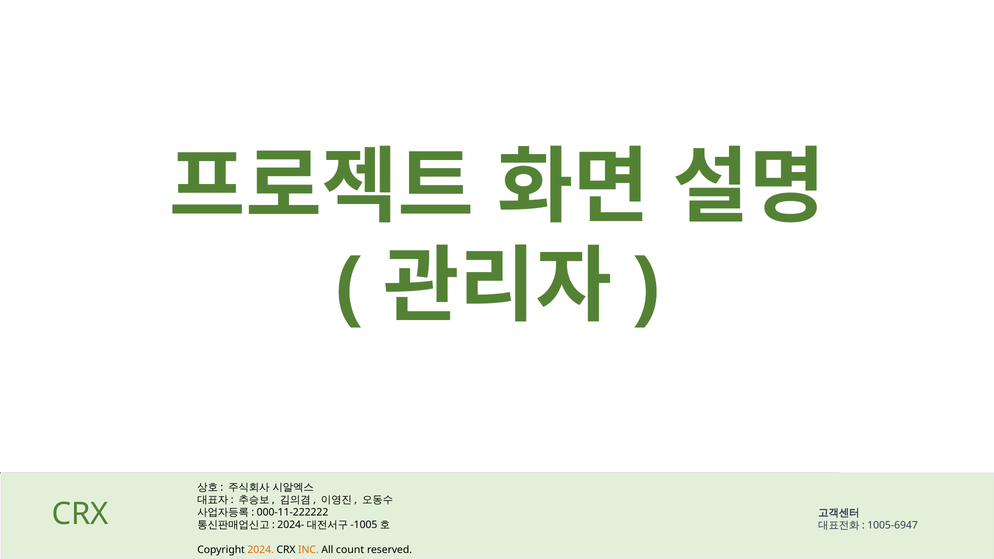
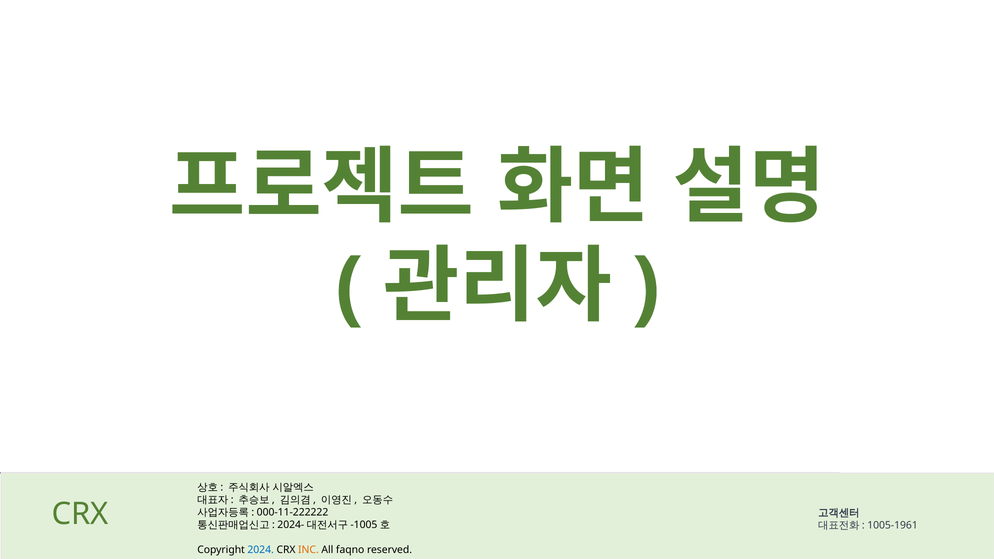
1005-6947: 1005-6947 -> 1005-1961 (893, 525)
2024 colour: orange -> blue (261, 550)
count: count -> faqno (350, 550)
